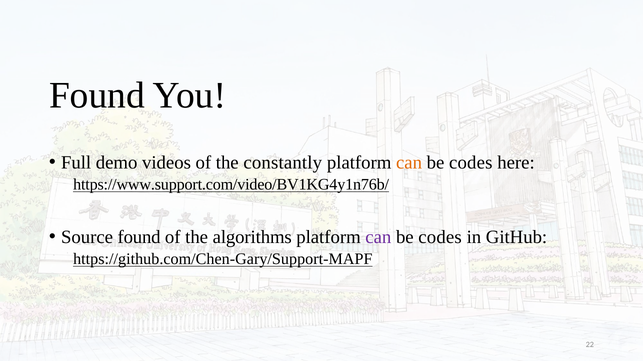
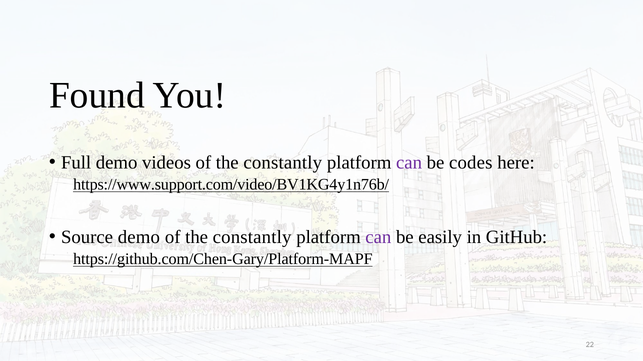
can colour: orange -> purple (409, 163)
Source found: found -> demo (139, 237)
algorithms: algorithms -> constantly (252, 237)
codes: codes -> easily (440, 237)
https://github.com/Chen-Gary/Support-MAPF: https://github.com/Chen-Gary/Support-MAPF -> https://github.com/Chen-Gary/Platform-MAPF (223, 260)
